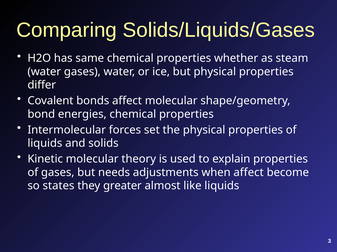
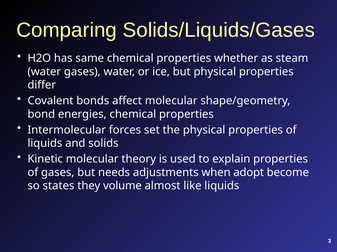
when affect: affect -> adopt (249, 173)
greater: greater -> volume (122, 186)
